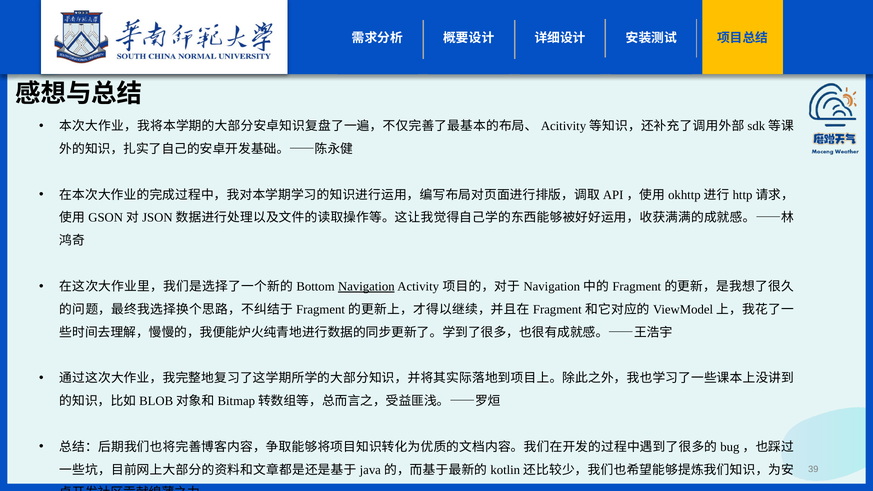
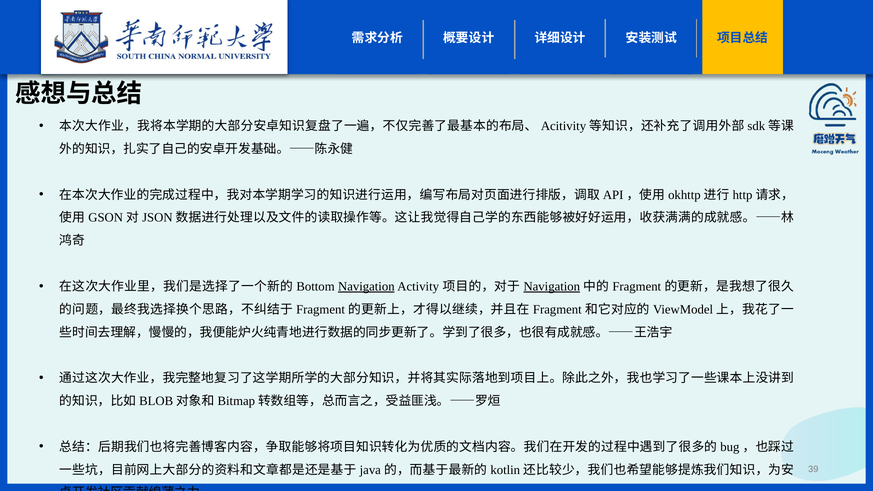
Navigation underline: none -> present (552, 287)
